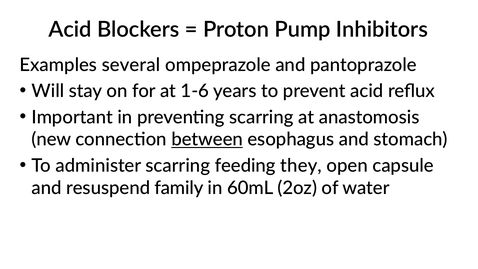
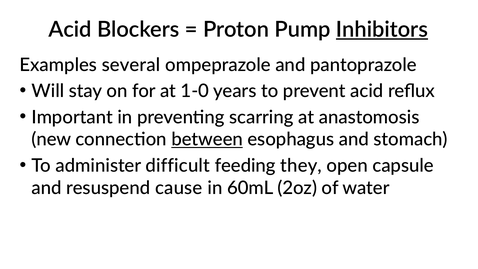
Inhibitors underline: none -> present (382, 30)
1-6: 1-6 -> 1-0 (195, 91)
administer scarring: scarring -> difficult (178, 166)
family: family -> cause (179, 188)
